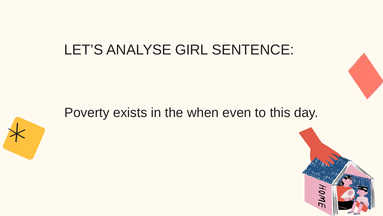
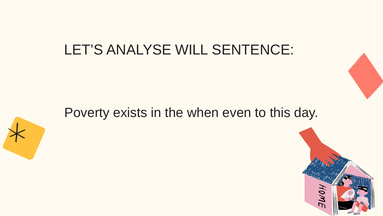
GIRL: GIRL -> WILL (192, 50)
